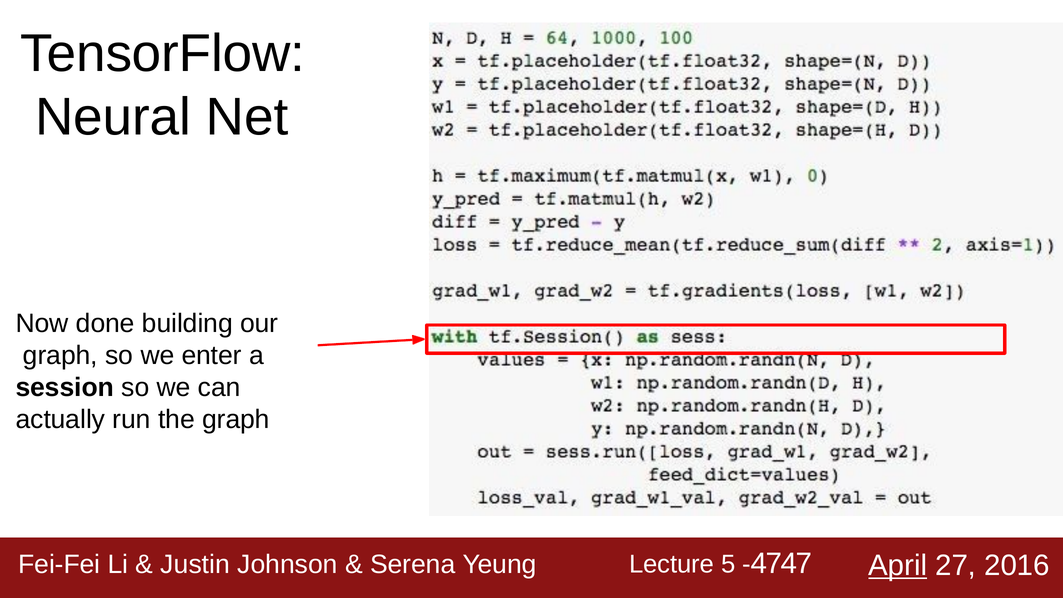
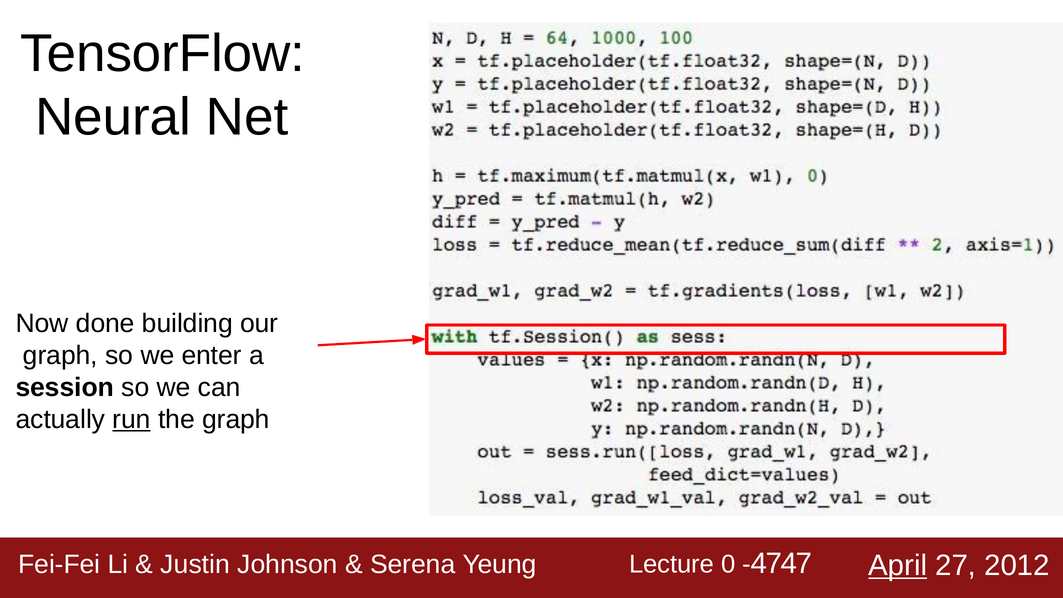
run underline: none -> present (132, 419)
5: 5 -> 0 (728, 564)
2016: 2016 -> 2012 (1017, 565)
